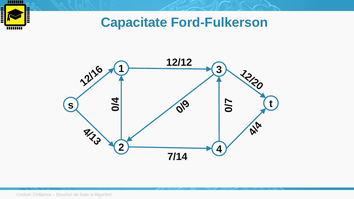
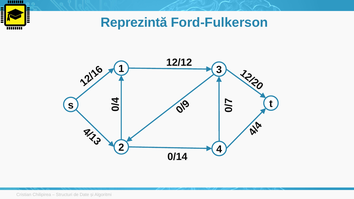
Capacitate: Capacitate -> Reprezintă (134, 23)
7/14: 7/14 -> 0/14 (177, 157)
